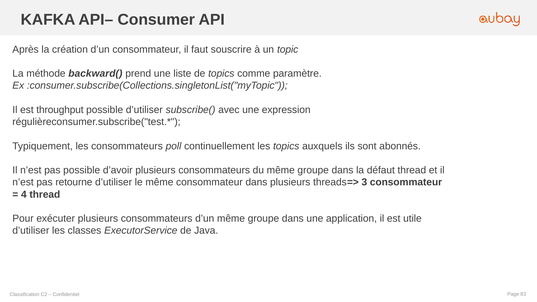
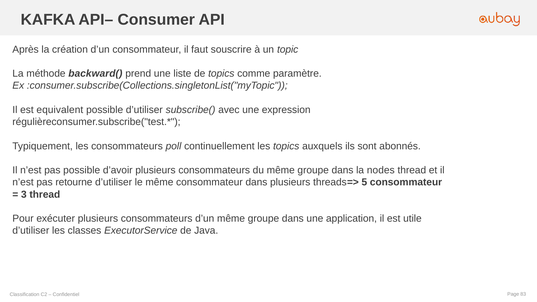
throughput: throughput -> equivalent (60, 110)
défaut: défaut -> nodes (381, 170)
3: 3 -> 5 (364, 182)
4: 4 -> 3 (24, 194)
